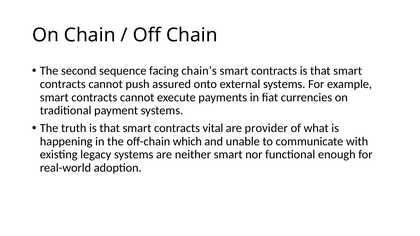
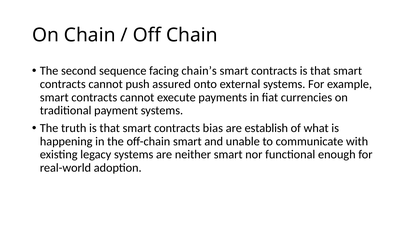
vital: vital -> bias (213, 128)
provider: provider -> establish (266, 128)
off-chain which: which -> smart (187, 142)
